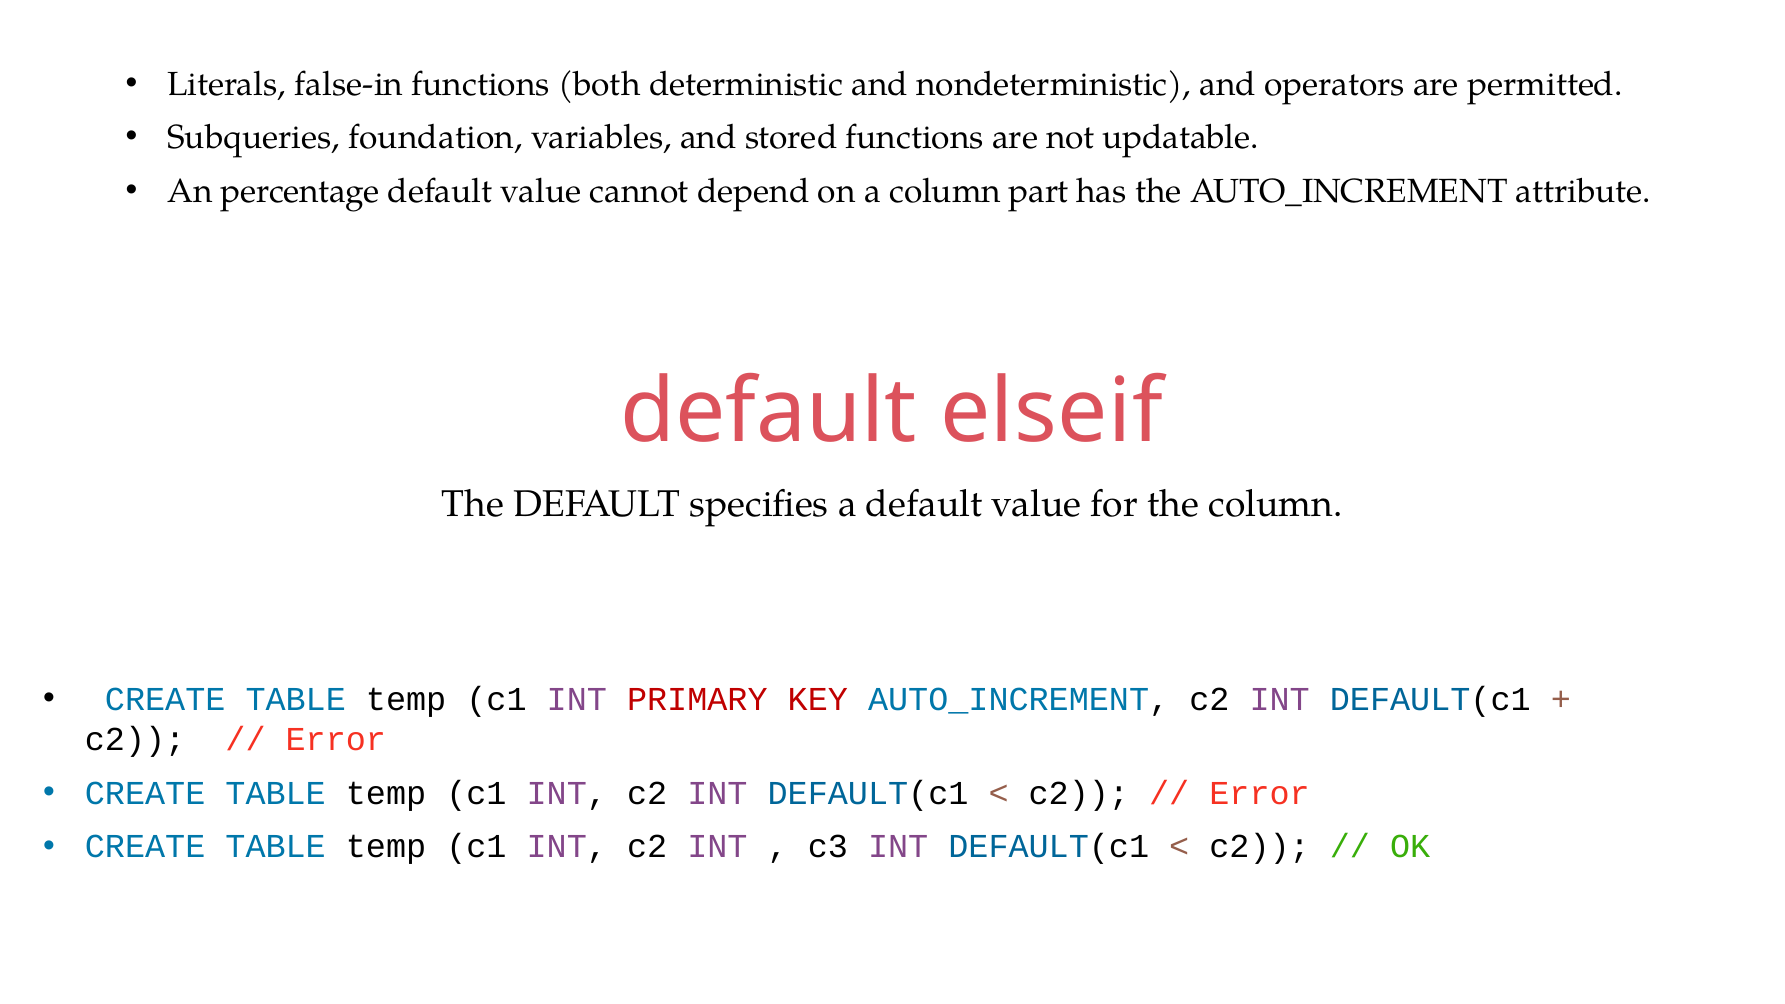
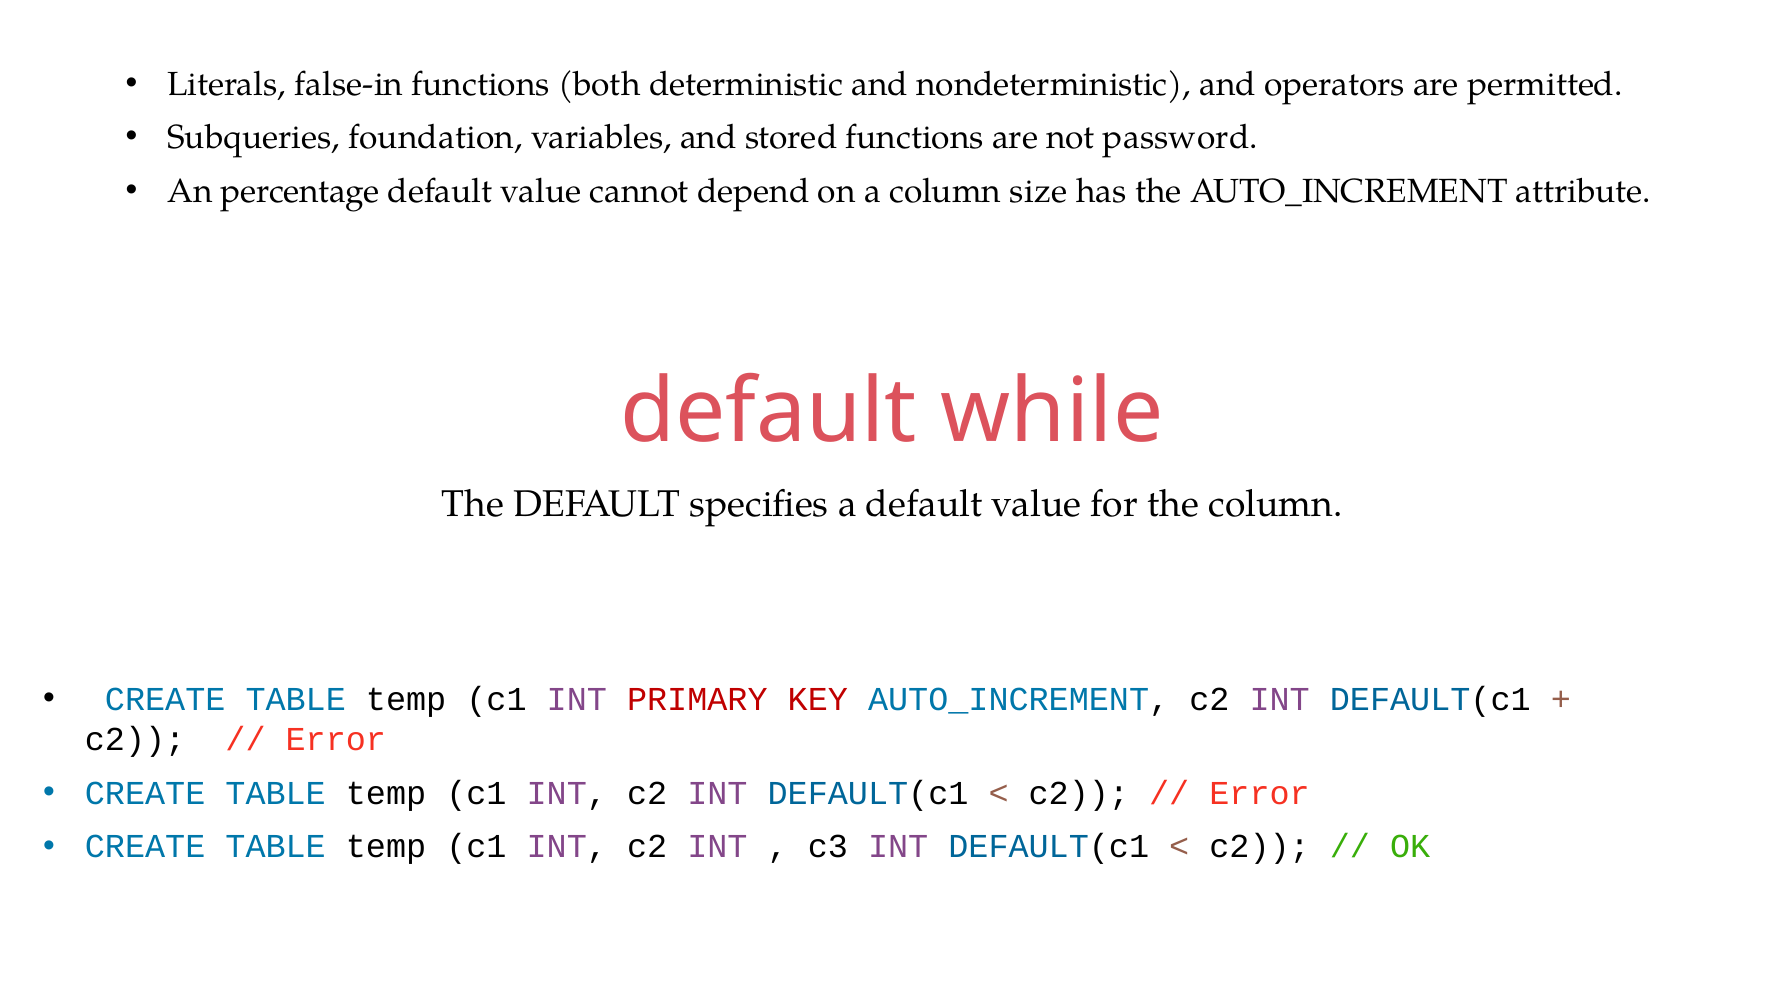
updatable: updatable -> password (1180, 138)
part: part -> size (1039, 191)
elseif: elseif -> while (1052, 412)
